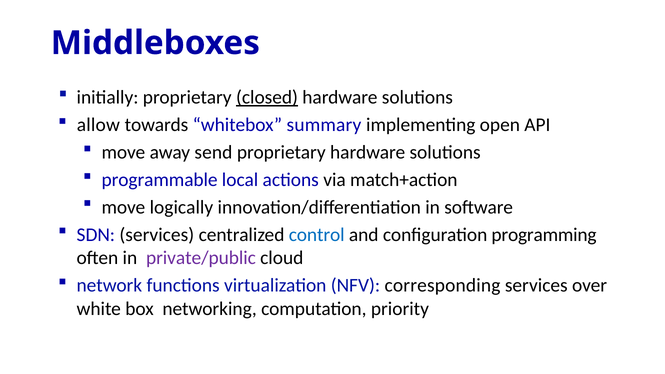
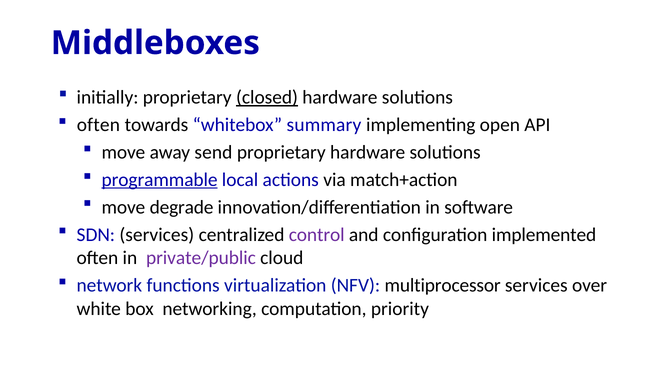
allow: allow -> often (98, 125)
programmable underline: none -> present (160, 180)
logically: logically -> degrade (182, 207)
control colour: blue -> purple (317, 235)
programming: programming -> implemented (544, 235)
corresponding: corresponding -> multiprocessor (443, 285)
